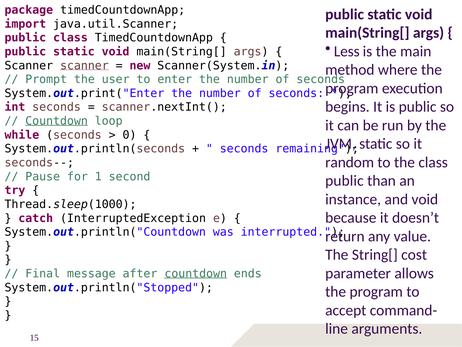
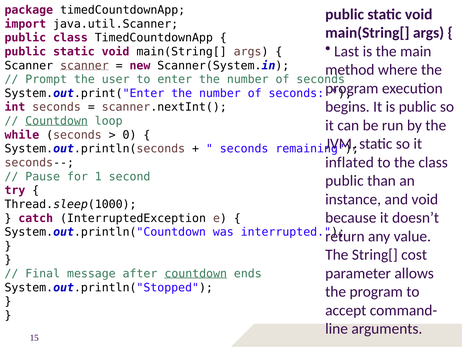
Less: Less -> Last (347, 51)
random: random -> inflated (350, 162)
